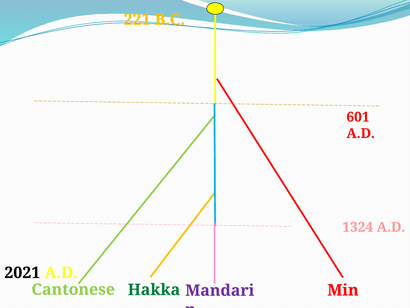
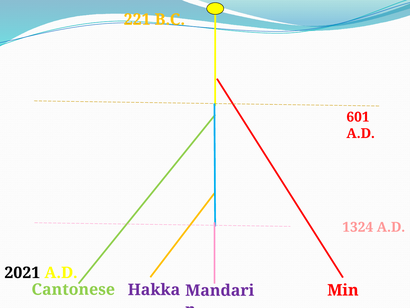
Hakka colour: green -> purple (154, 289)
